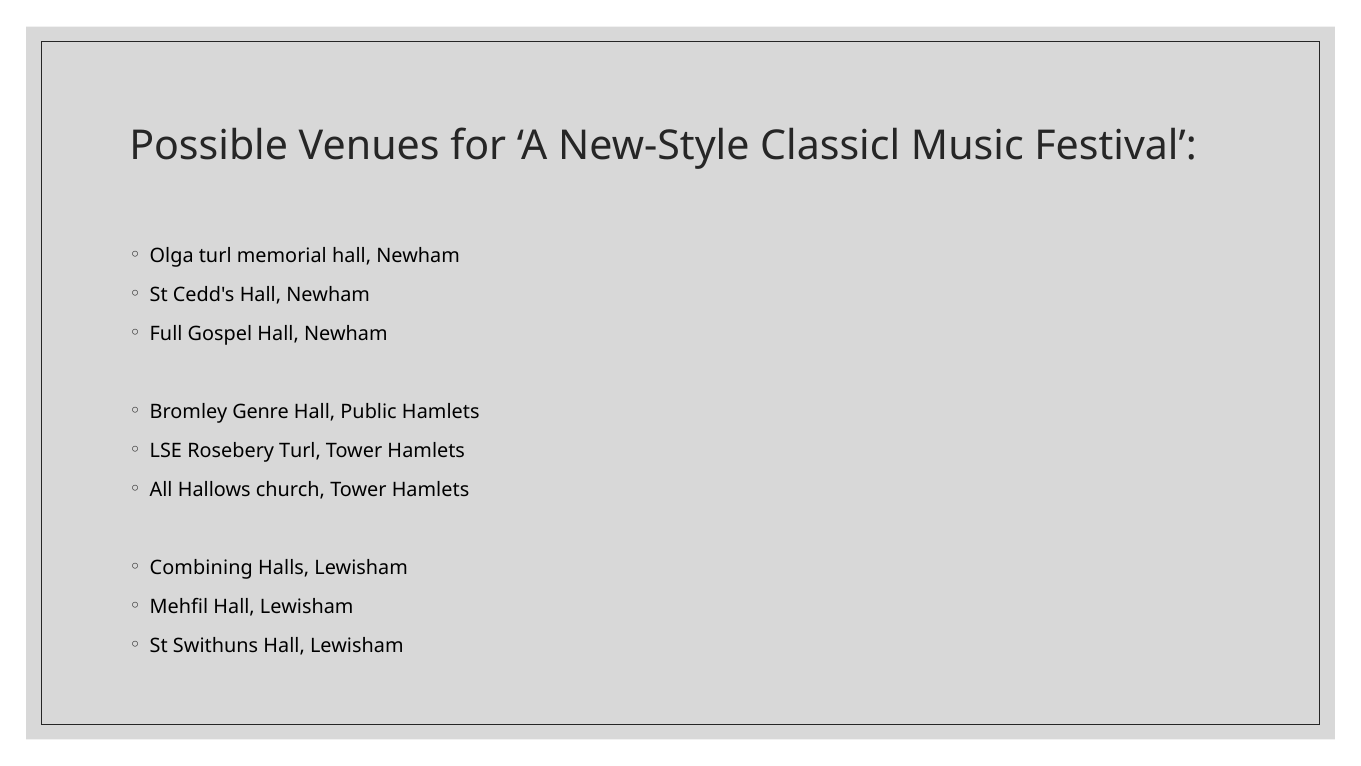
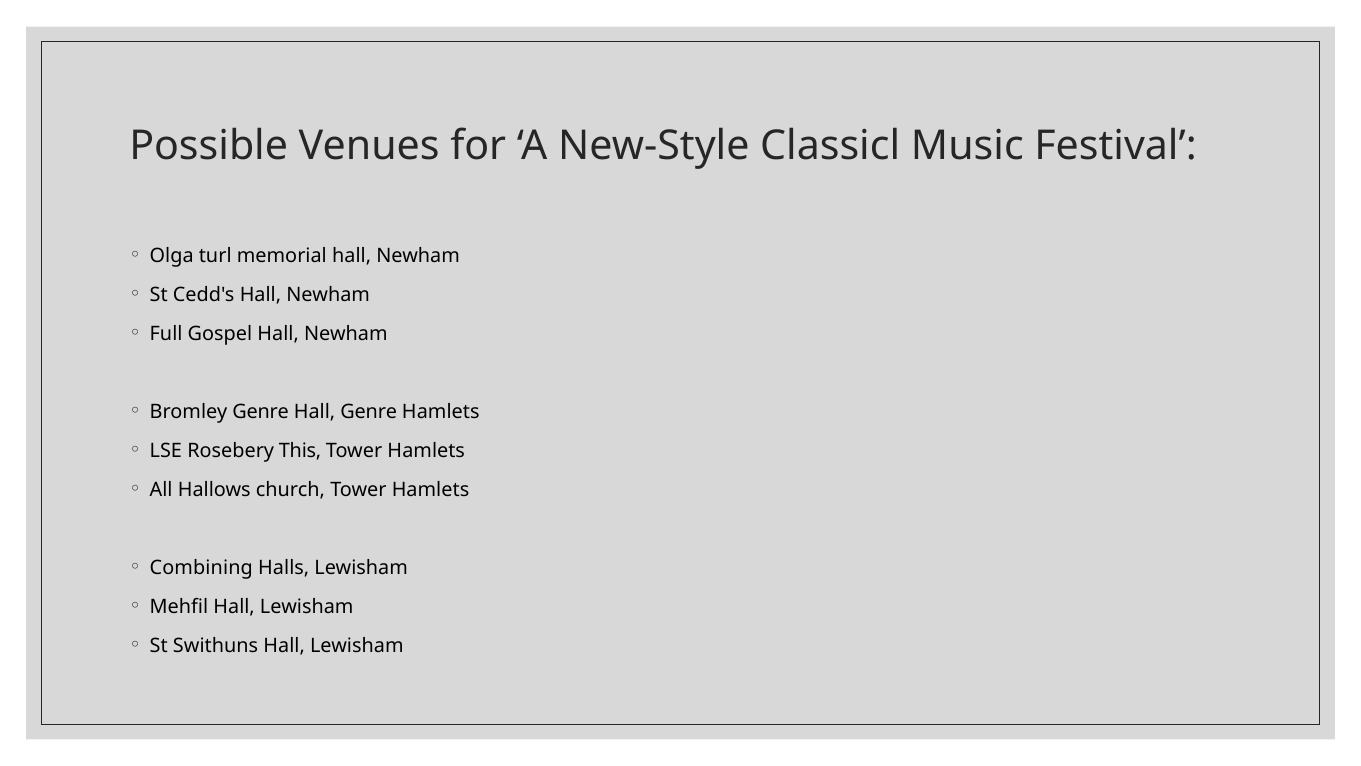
Hall Public: Public -> Genre (369, 411)
Rosebery Turl: Turl -> This (300, 450)
